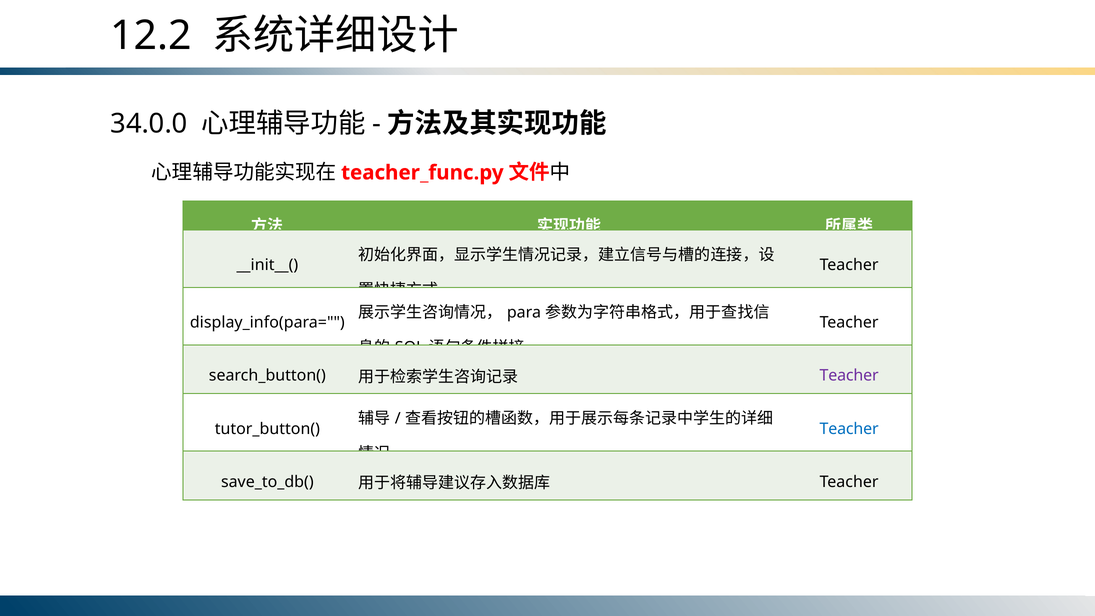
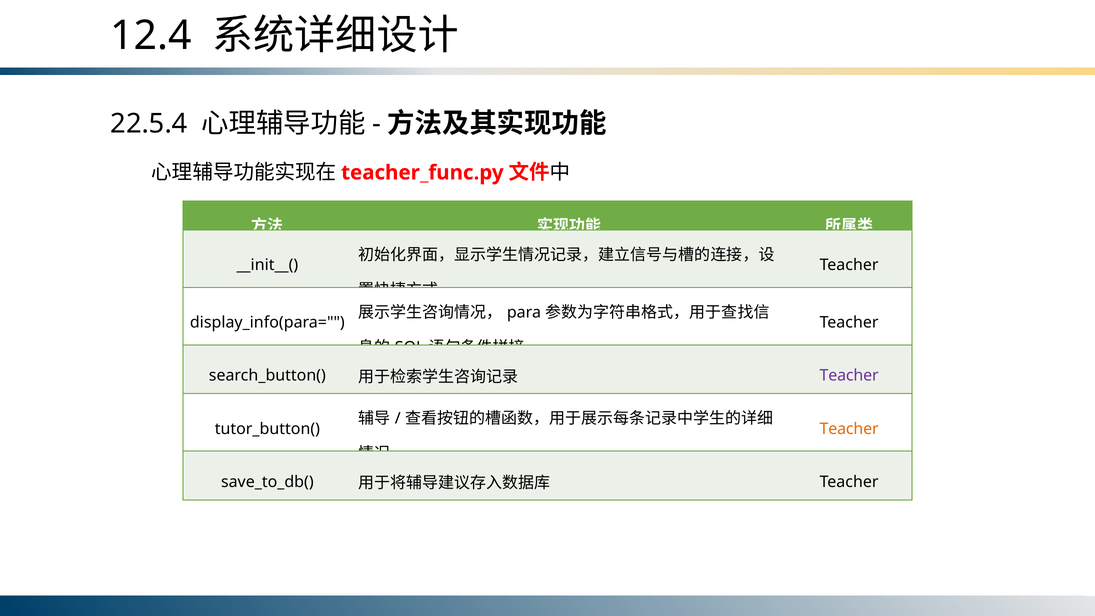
12.2: 12.2 -> 12.4 (151, 36)
34.0.0: 34.0.0 -> 22.5.4 (149, 124)
Teacher colour: blue -> orange (849, 429)
